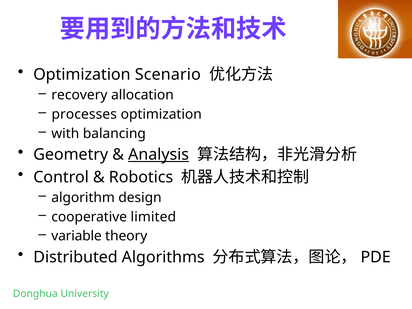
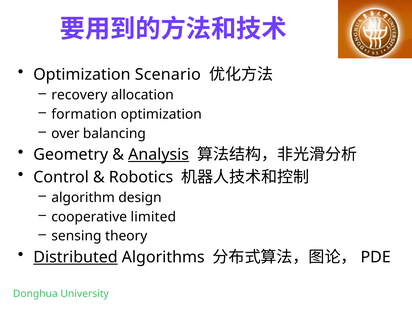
processes: processes -> formation (84, 114)
with: with -> over (65, 133)
variable: variable -> sensing (76, 236)
Distributed underline: none -> present (75, 257)
